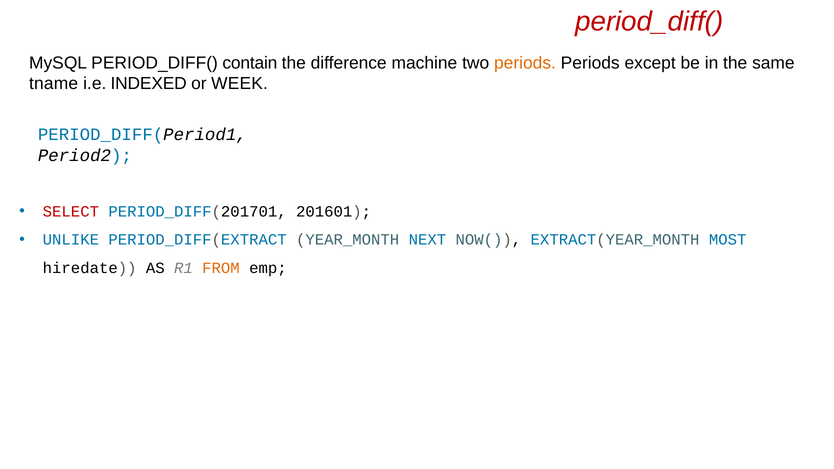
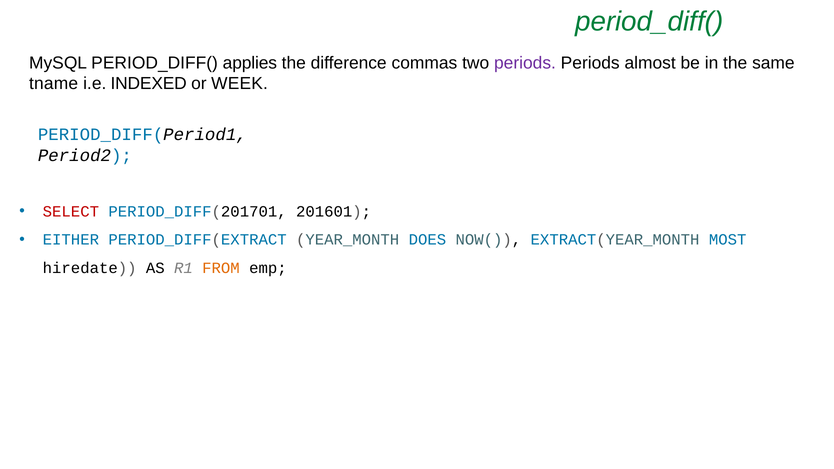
period_diff( colour: red -> green (649, 22)
contain: contain -> applies (250, 63)
machine: machine -> commas (424, 63)
periods colour: orange -> purple (525, 63)
except: except -> almost (650, 63)
UNLIKE: UNLIKE -> EITHER (71, 240)
NEXT: NEXT -> DOES (427, 240)
